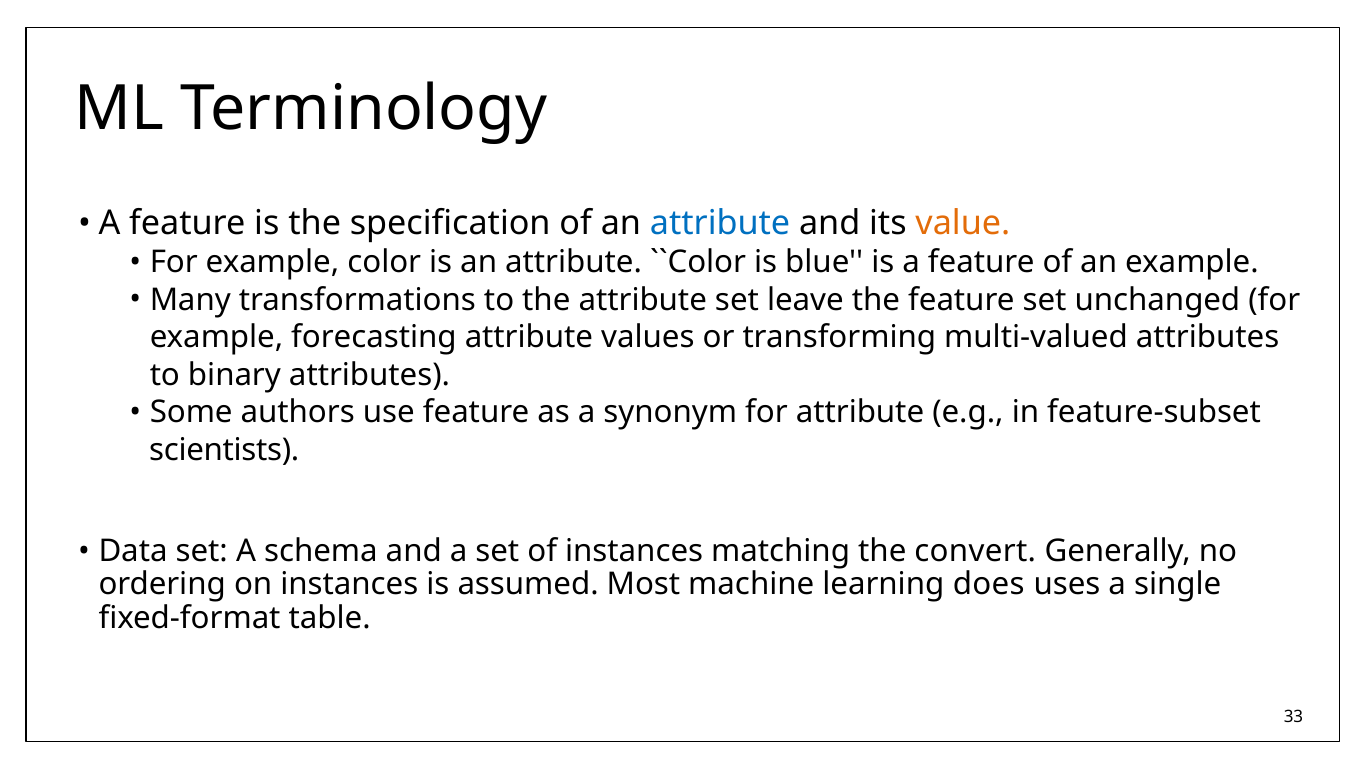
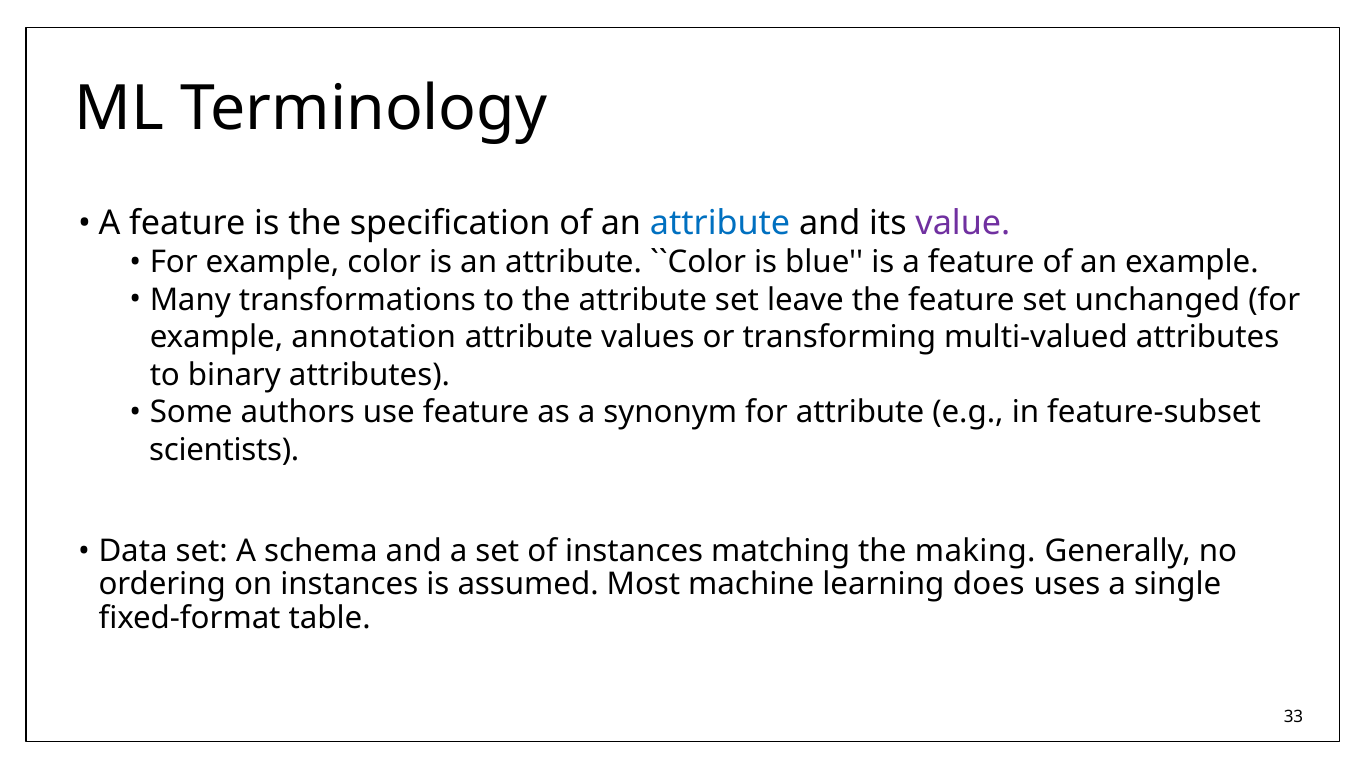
value colour: orange -> purple (963, 223)
forecasting: forecasting -> annotation (374, 338)
convert: convert -> making (975, 551)
